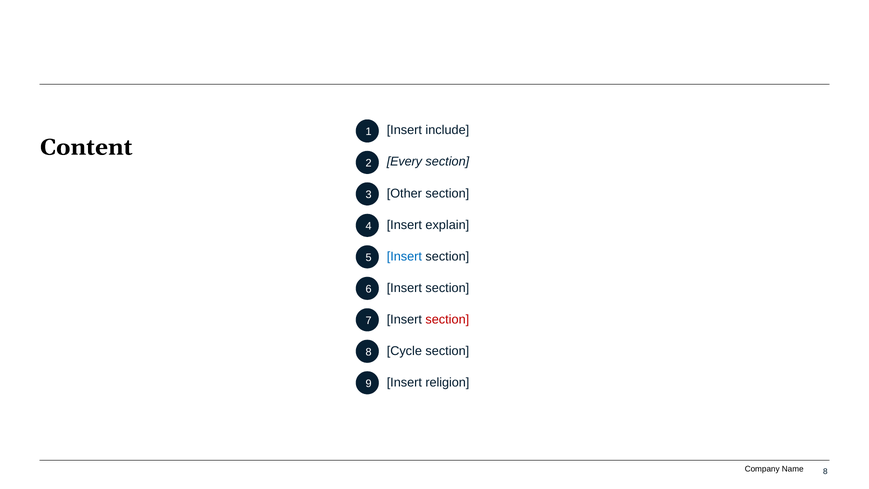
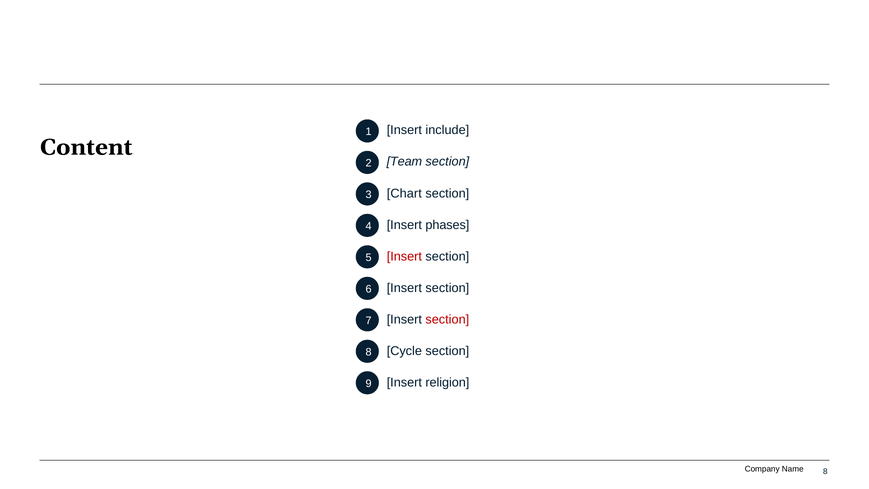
Every: Every -> Team (404, 162)
Other: Other -> Chart (404, 193)
explain: explain -> phases (447, 225)
Insert colour: blue -> red (404, 256)
